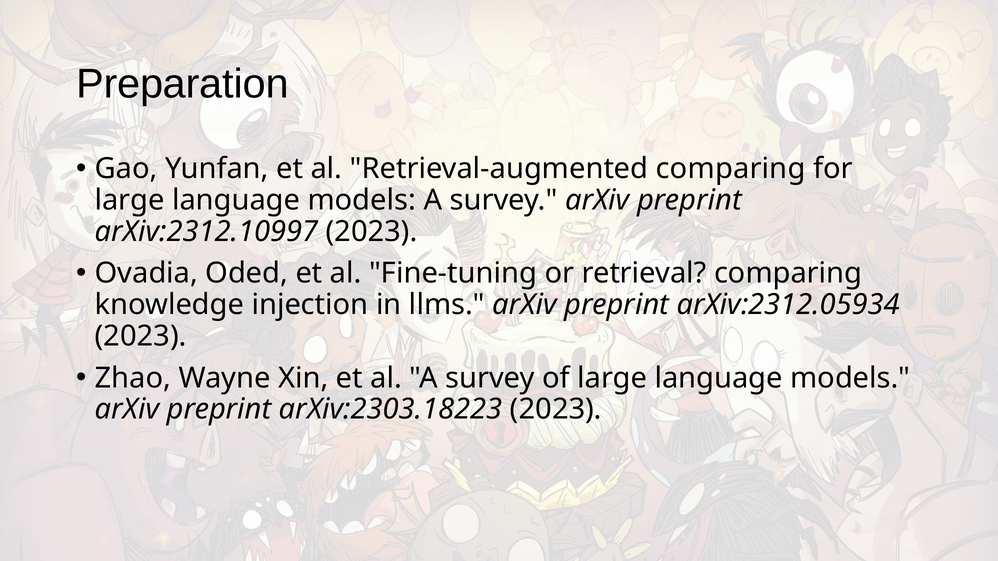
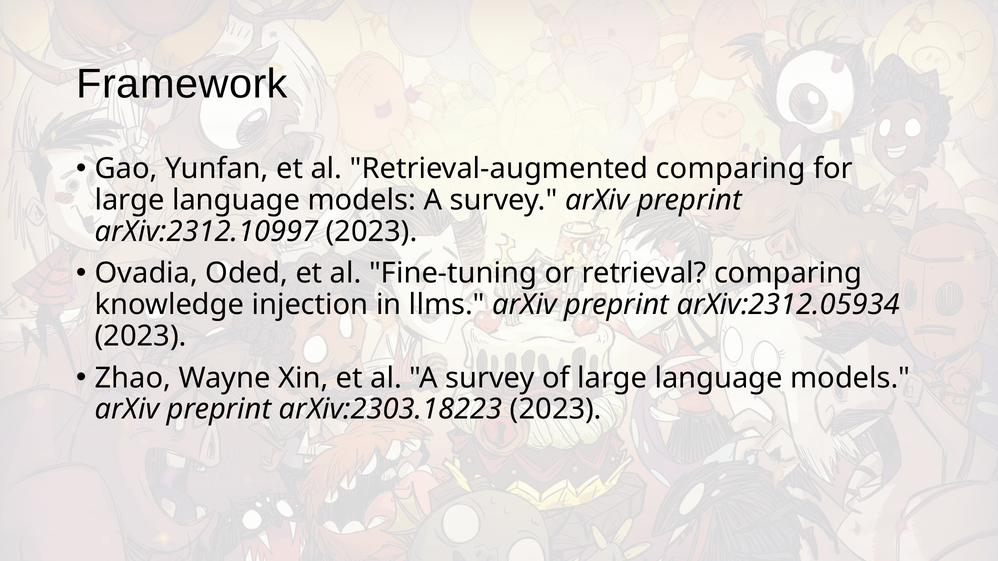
Preparation: Preparation -> Framework (182, 84)
